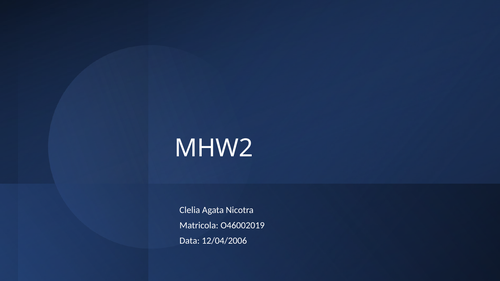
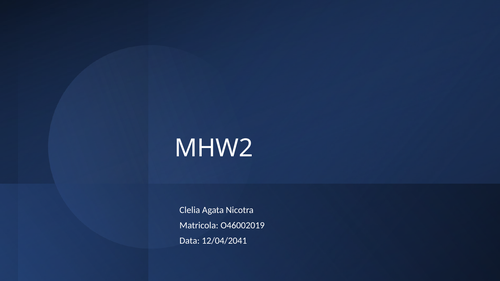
12/04/2006: 12/04/2006 -> 12/04/2041 (224, 241)
